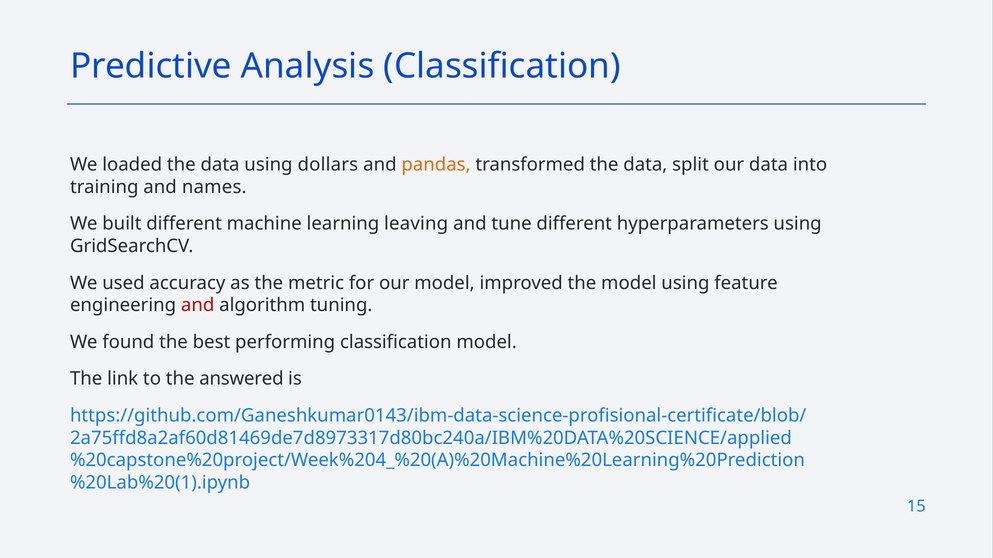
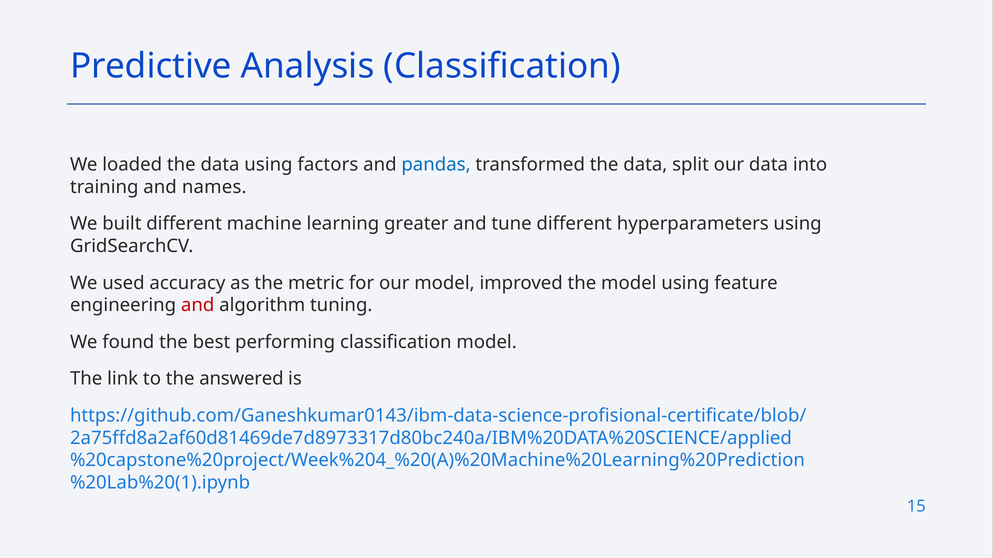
dollars: dollars -> factors (328, 165)
pandas colour: orange -> blue (436, 165)
leaving: leaving -> greater (416, 224)
